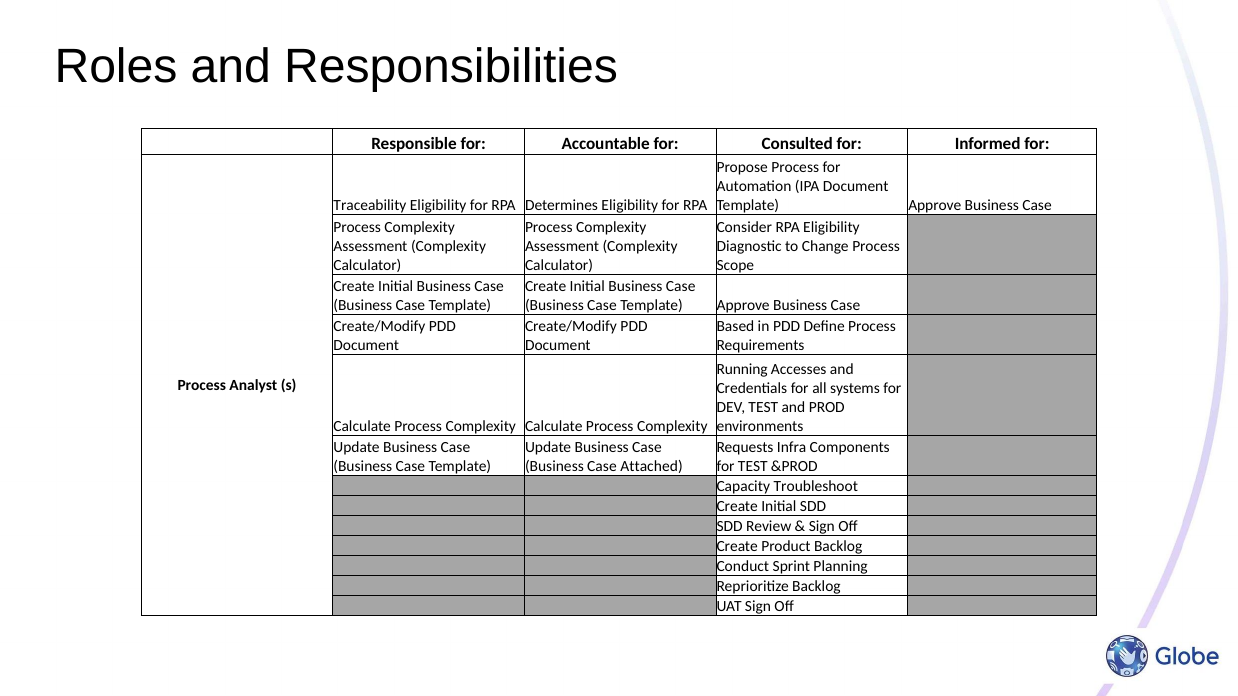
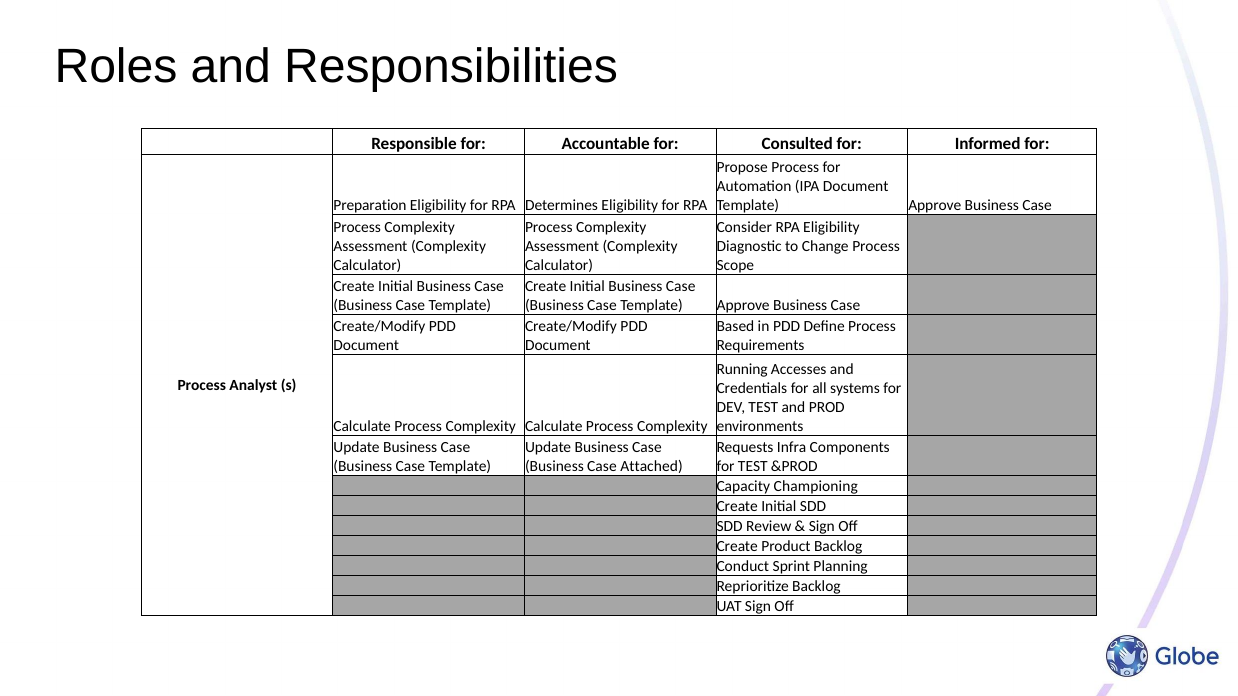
Traceability: Traceability -> Preparation (370, 205)
Troubleshoot: Troubleshoot -> Championing (816, 486)
